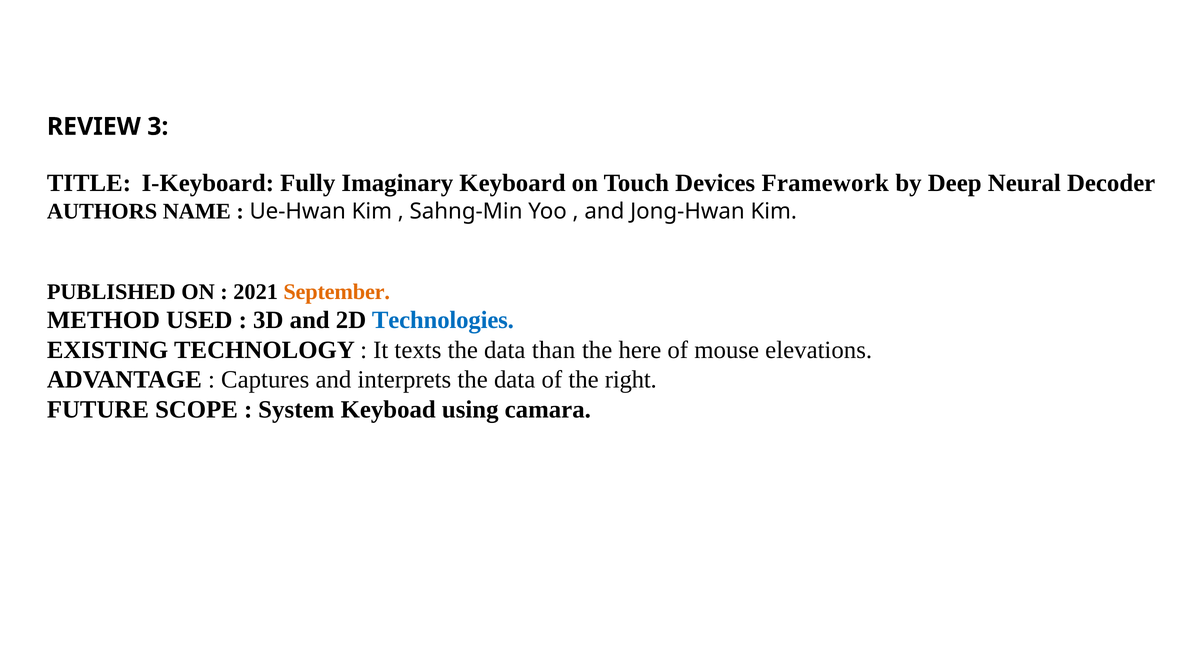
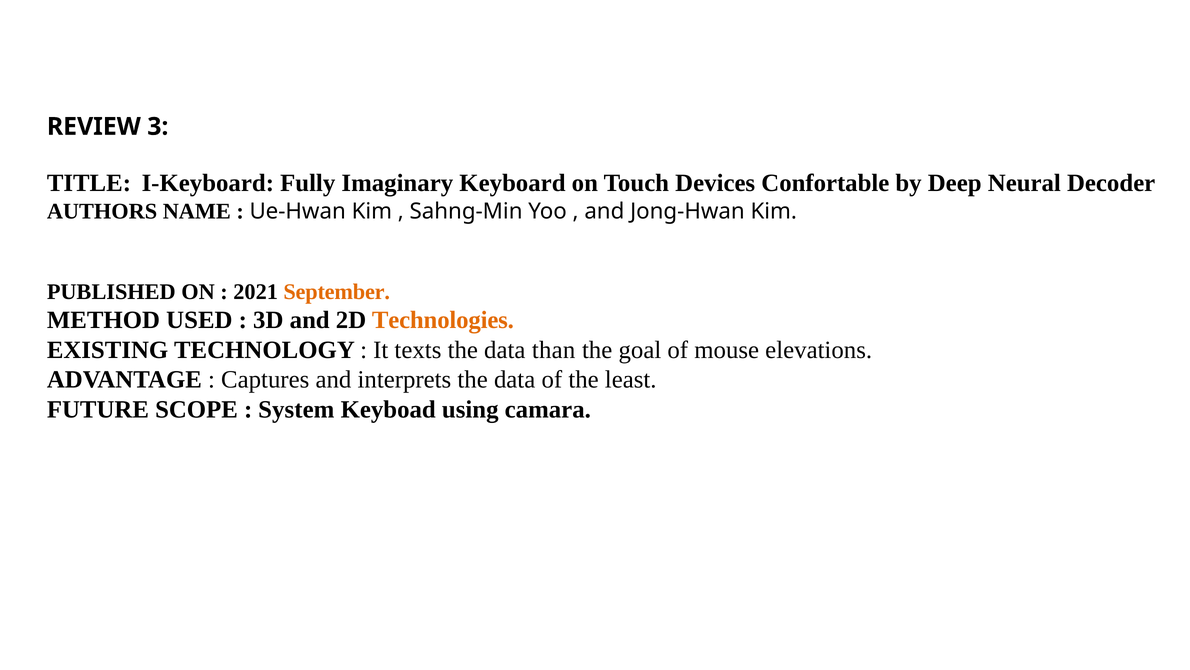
Framework: Framework -> Confortable (825, 183)
Technologies colour: blue -> orange (443, 320)
here: here -> goal (640, 350)
right: right -> least (631, 379)
